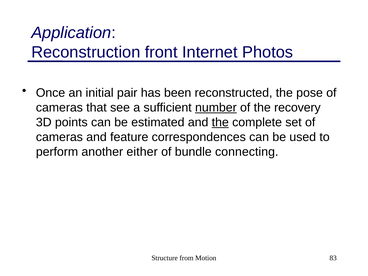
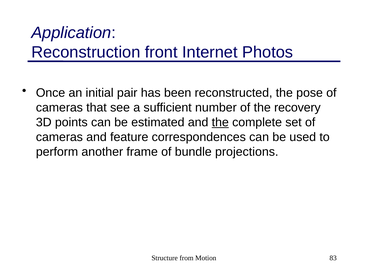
number underline: present -> none (216, 108)
either: either -> frame (142, 152)
connecting: connecting -> projections (247, 152)
